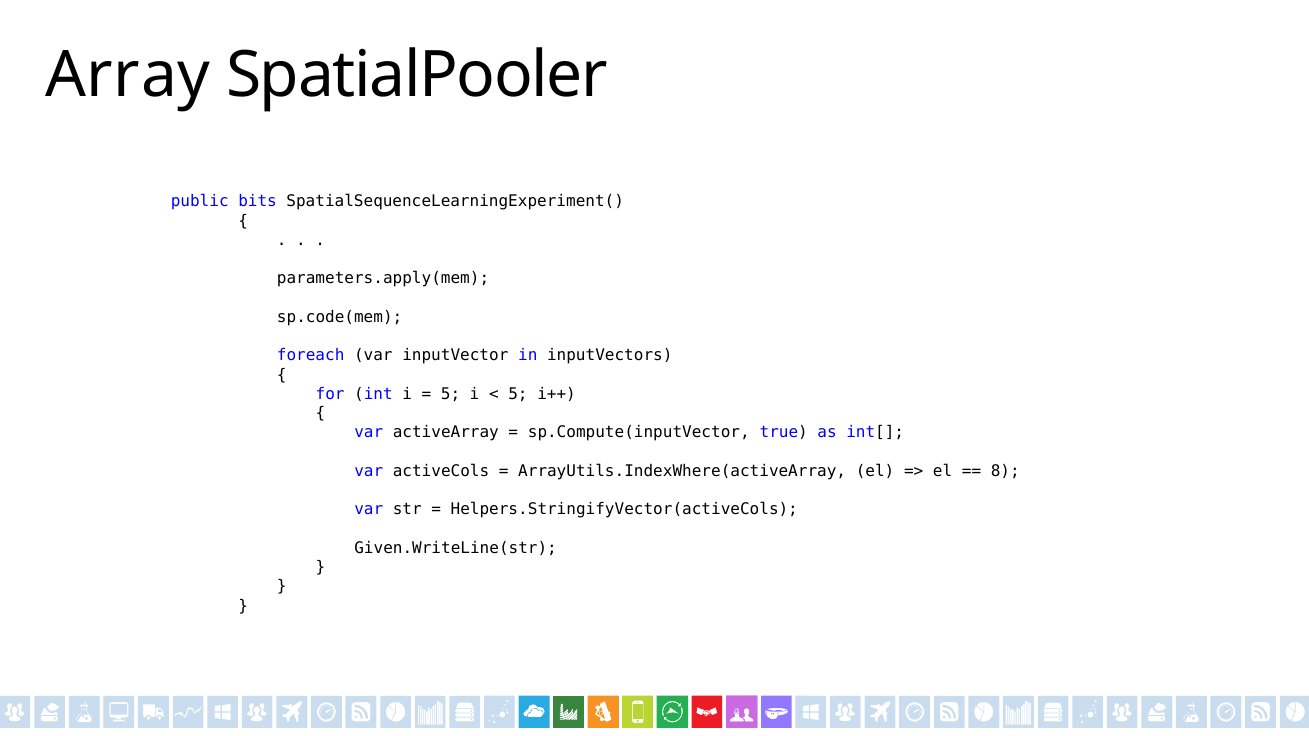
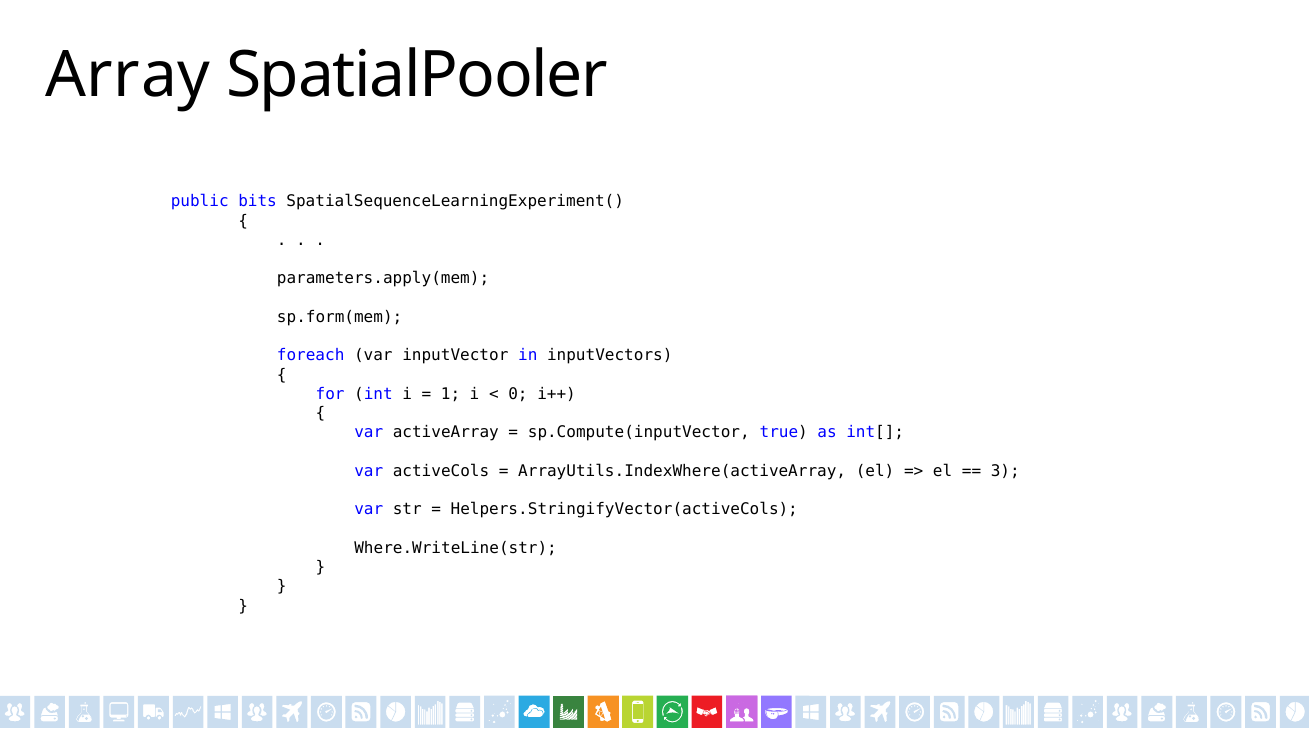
sp.code(mem: sp.code(mem -> sp.form(mem (340, 317)
5: 5 -> 1 (451, 394)
5: 5 -> 0 (518, 394)
8: 8 -> 3 (1005, 471)
Given.WriteLine(str: Given.WriteLine(str -> Where.WriteLine(str (456, 548)
